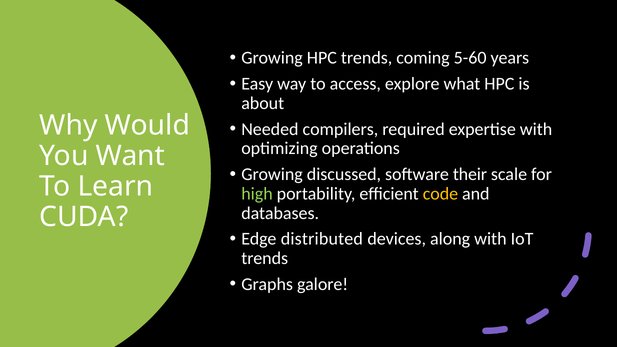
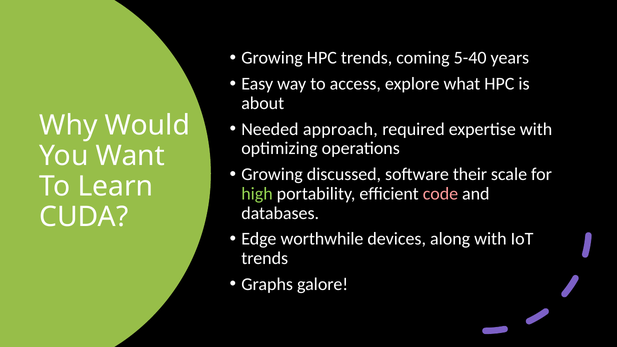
5-60: 5-60 -> 5-40 (470, 58)
compilers: compilers -> approach (340, 129)
code colour: yellow -> pink (440, 194)
distributed: distributed -> worthwhile (322, 239)
